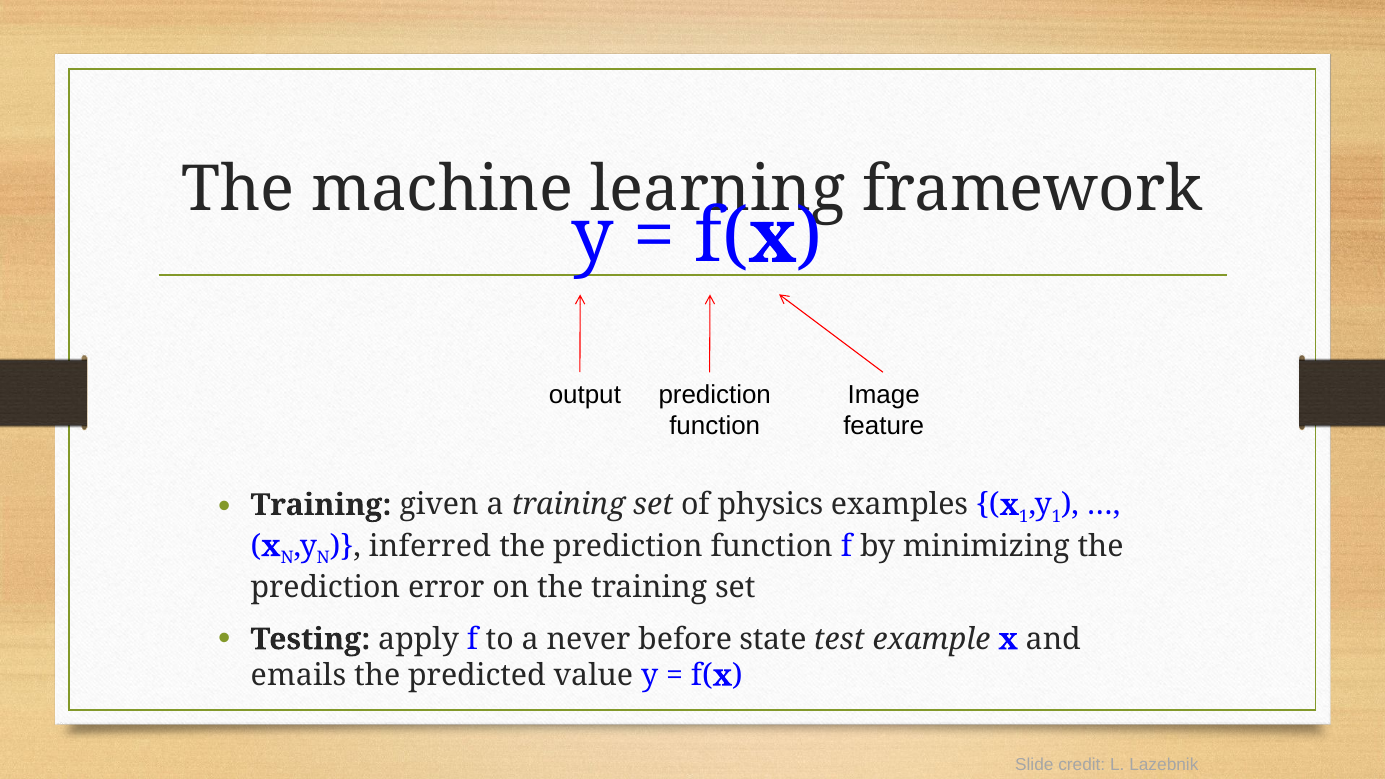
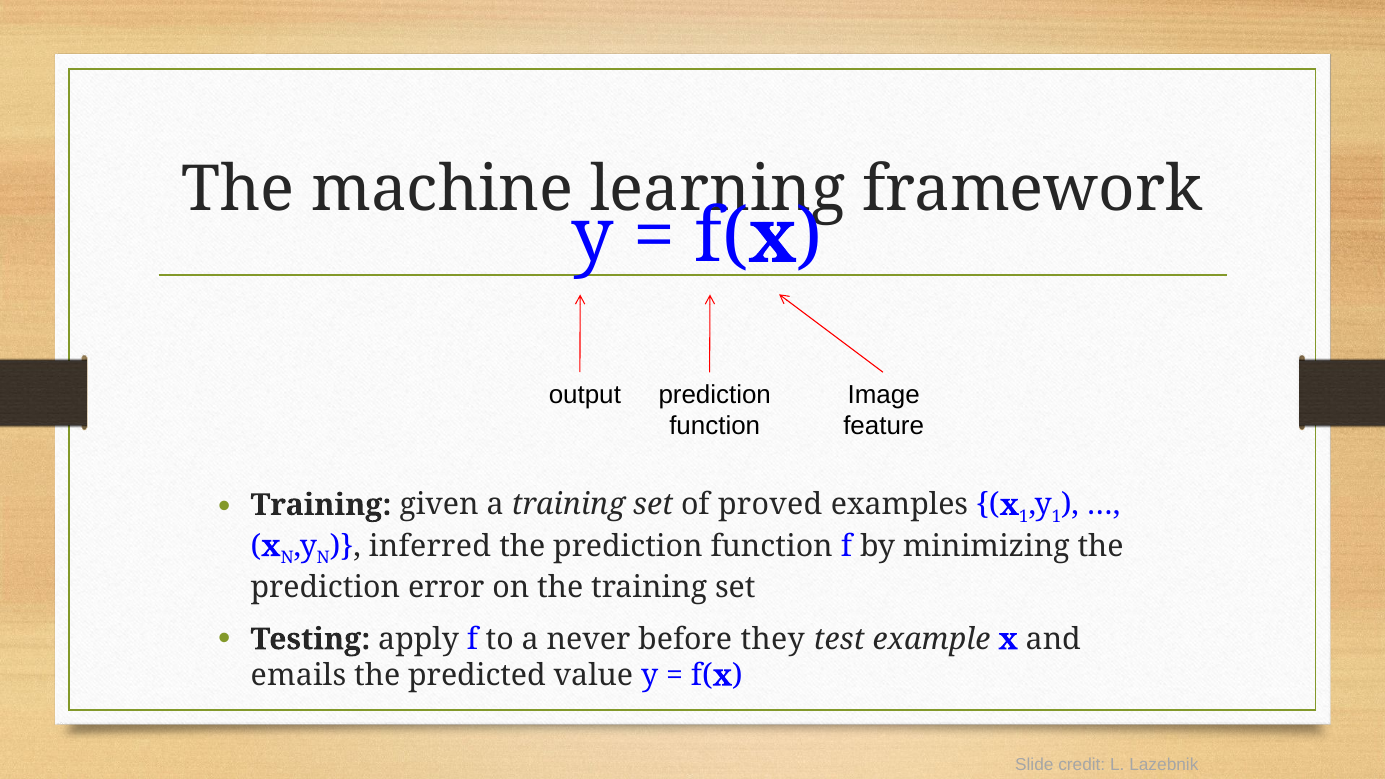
physics: physics -> proved (770, 505)
state: state -> they (773, 639)
